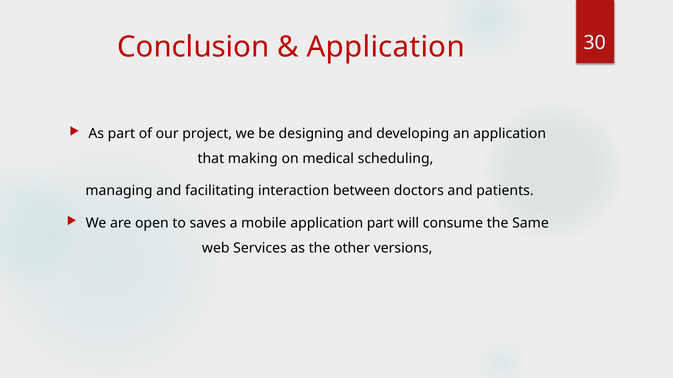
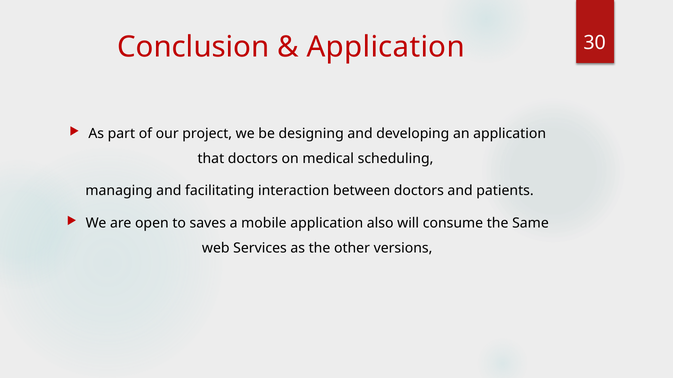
that making: making -> doctors (253, 159)
application part: part -> also (380, 223)
